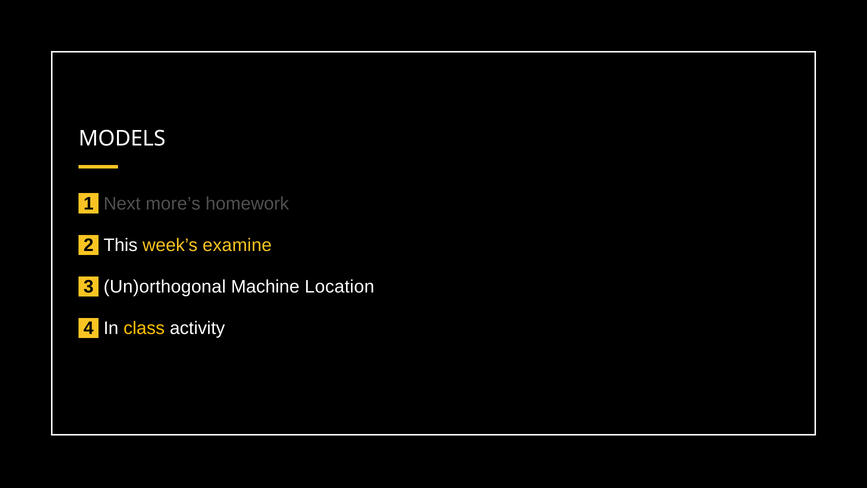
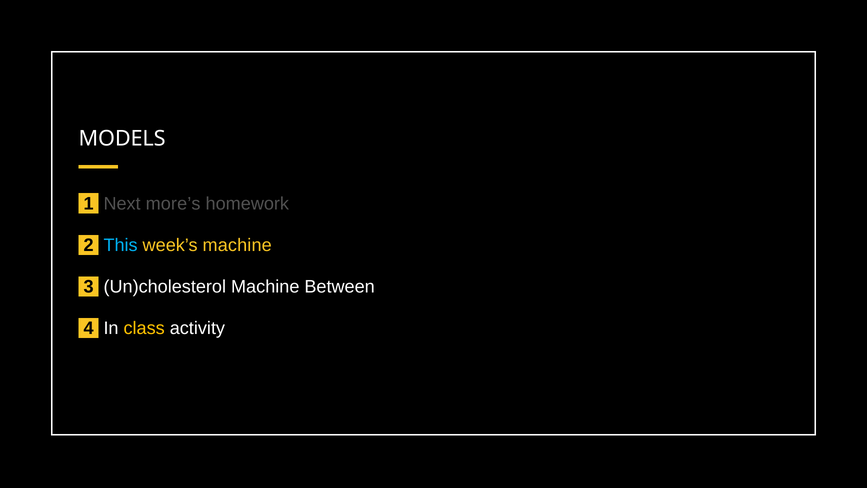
This colour: white -> light blue (121, 245)
week’s examine: examine -> machine (237, 245)
Un)orthogonal: Un)orthogonal -> Un)cholesterol (165, 287)
Location: Location -> Between (340, 287)
